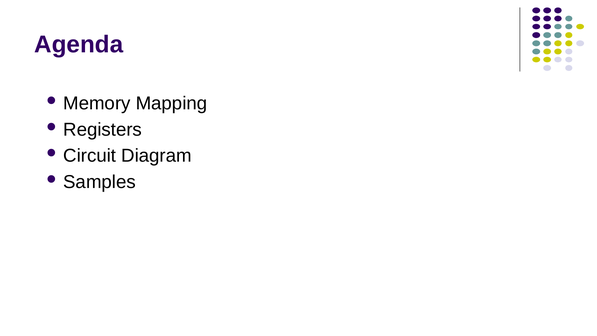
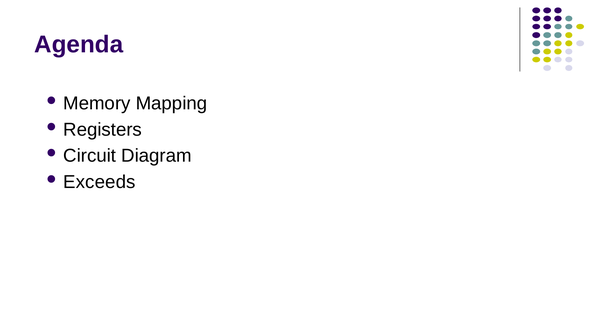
Samples: Samples -> Exceeds (99, 182)
